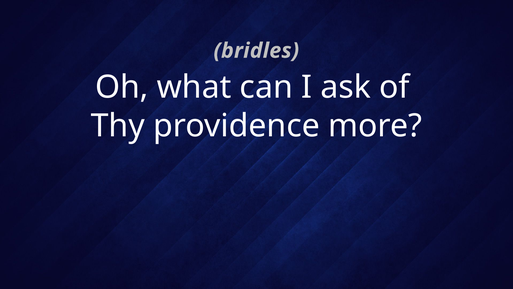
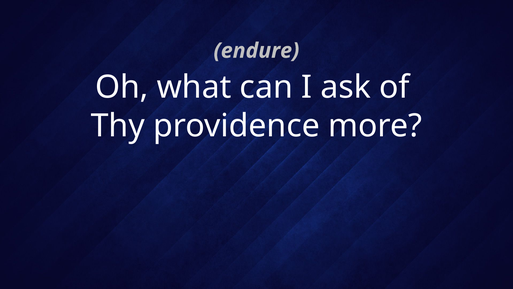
bridles: bridles -> endure (256, 51)
